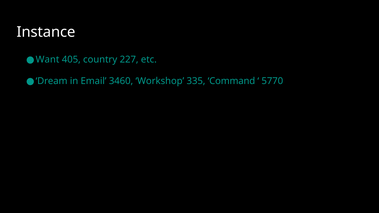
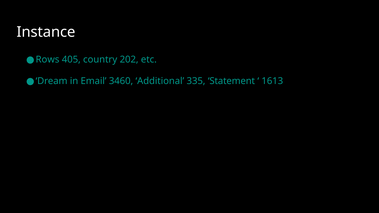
Want: Want -> Rows (48, 60)
227: 227 -> 202 (129, 60)
Workshop: Workshop -> Additional (160, 81)
Command: Command -> Statement (231, 81)
5770: 5770 -> 1613 (272, 81)
